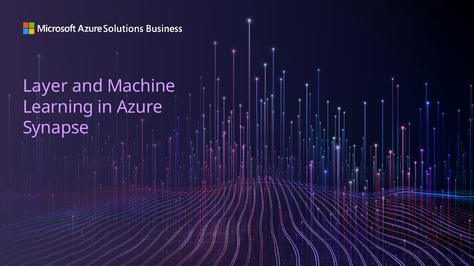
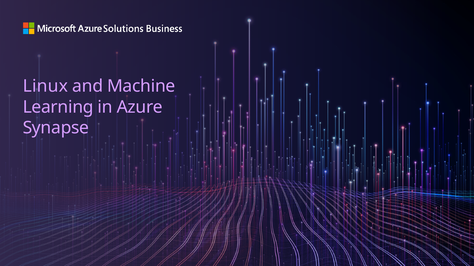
Layer: Layer -> Linux (45, 86)
